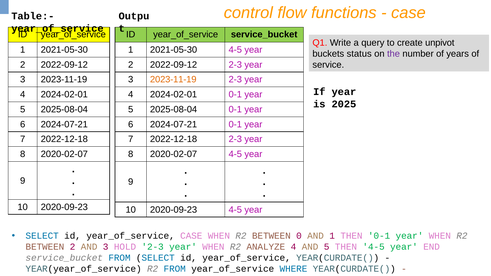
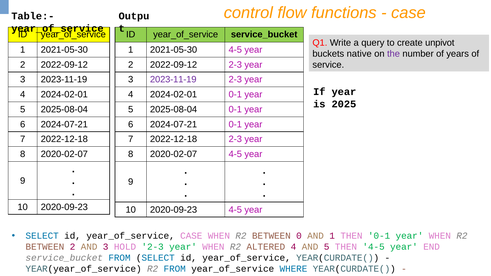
status: status -> native (359, 54)
2023-11-19 colour: orange -> purple (173, 80)
ANALYZE: ANALYZE -> ALTERED (266, 247)
